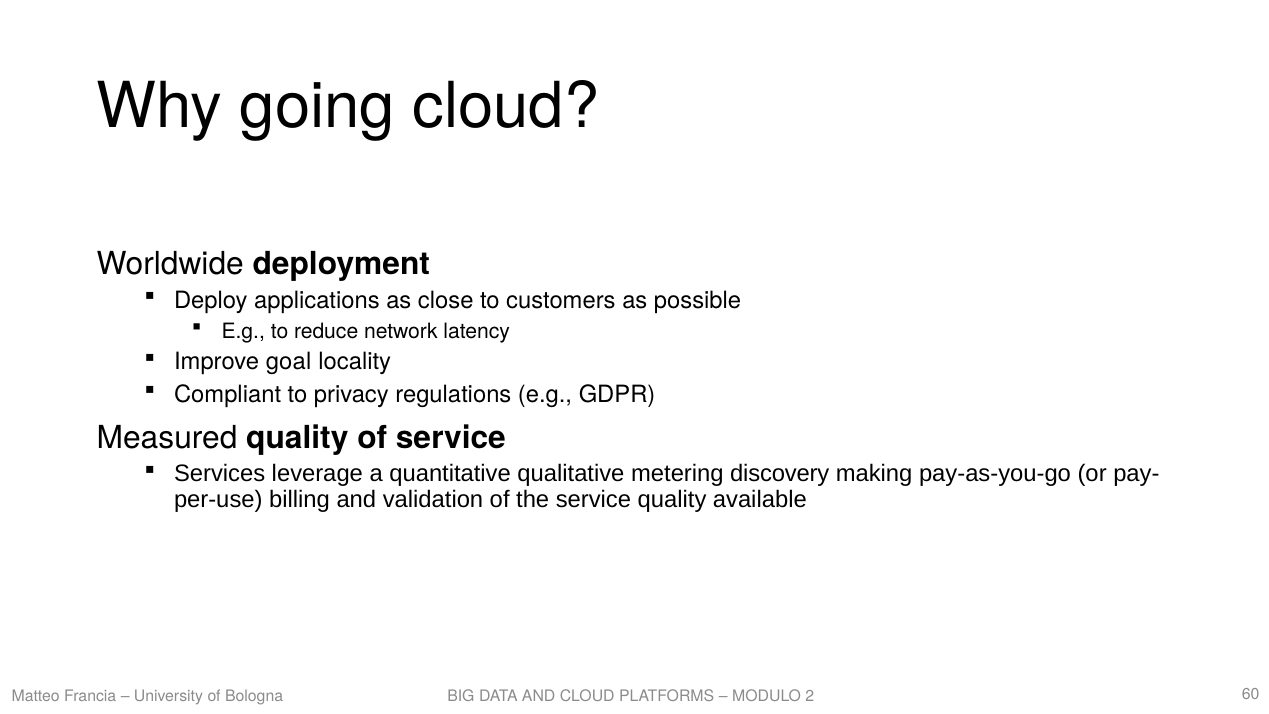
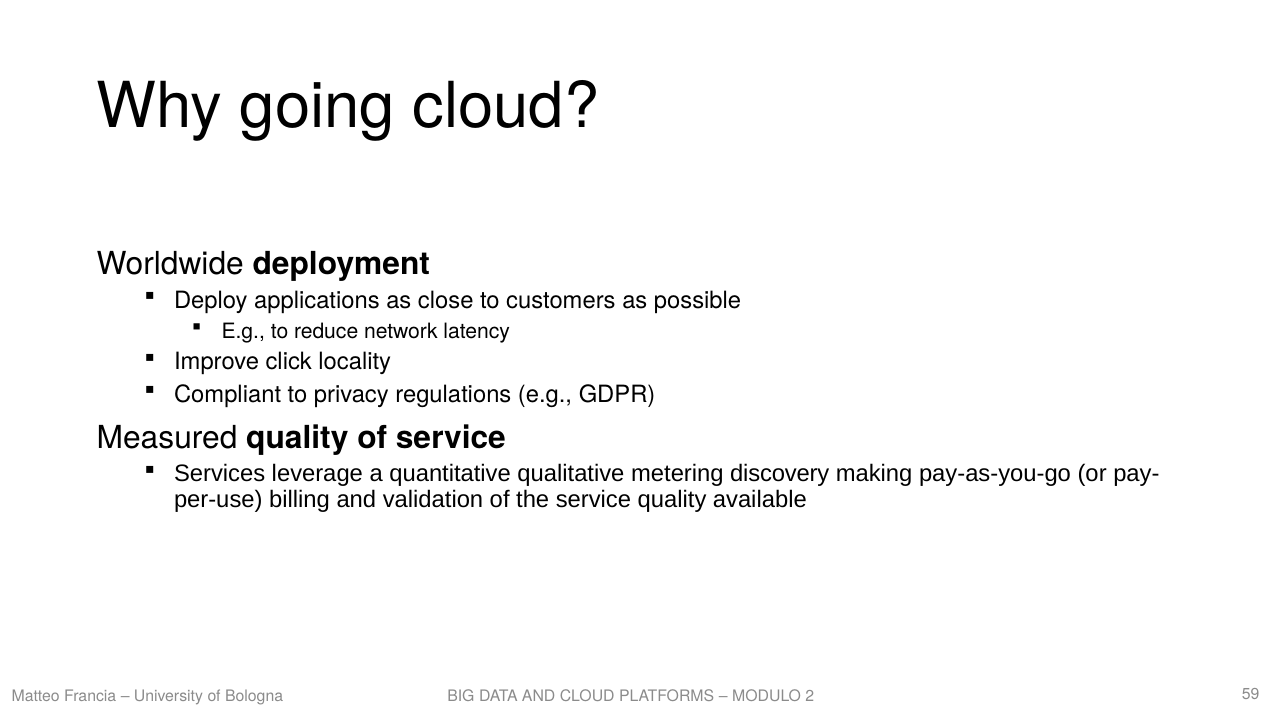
goal: goal -> click (289, 362)
60: 60 -> 59 (1251, 694)
